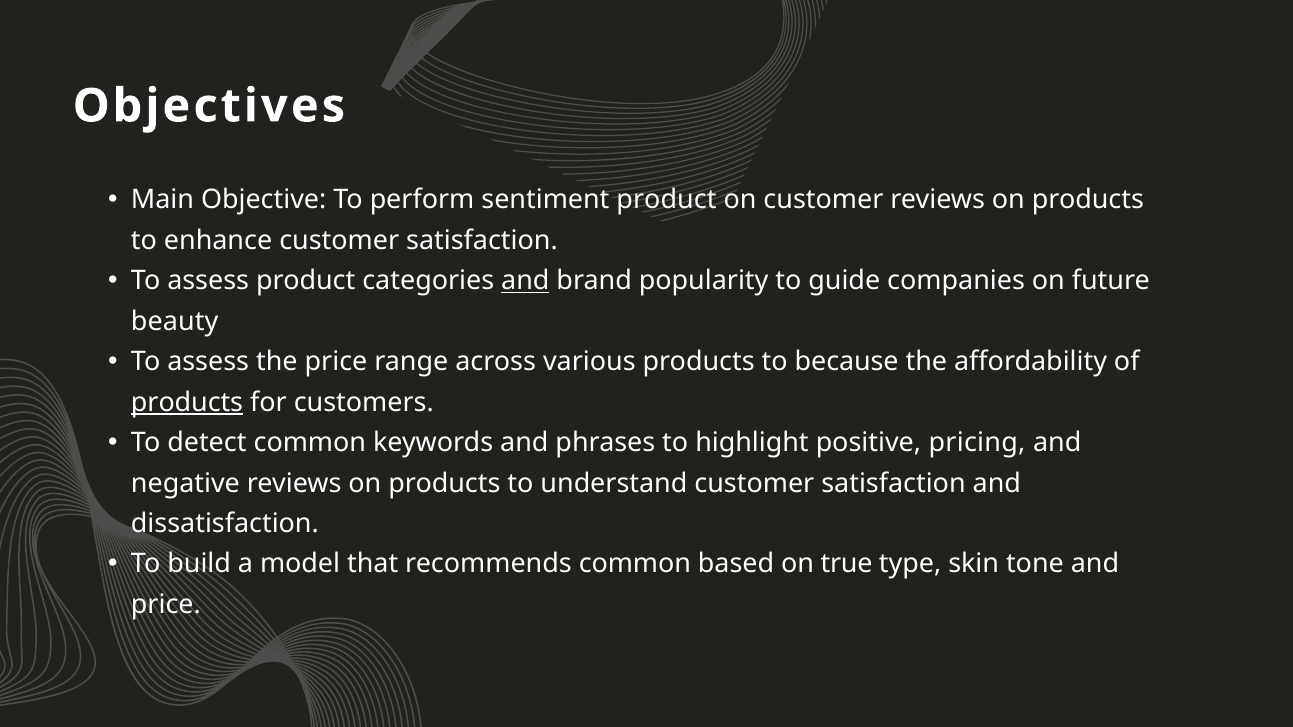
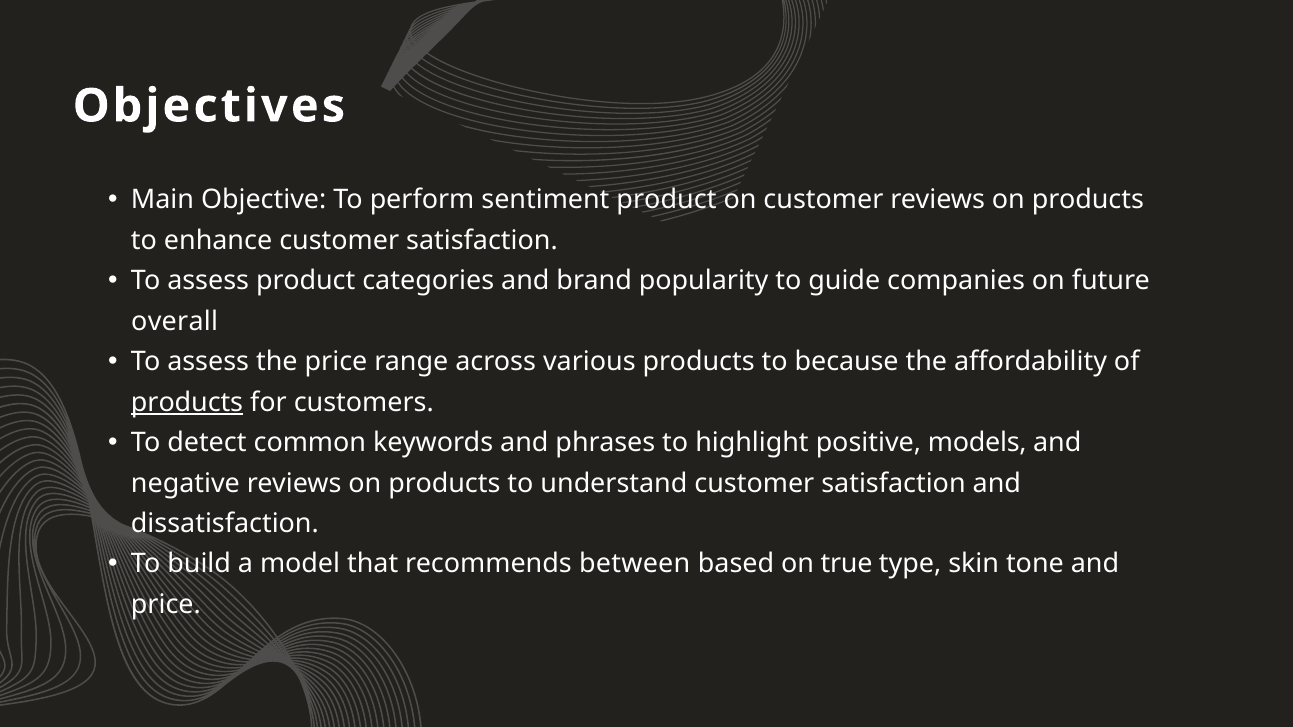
and underline: present -> none (525, 281)
beauty: beauty -> overall (175, 321)
pricing: pricing -> models (977, 443)
recommends common: common -> between (635, 564)
